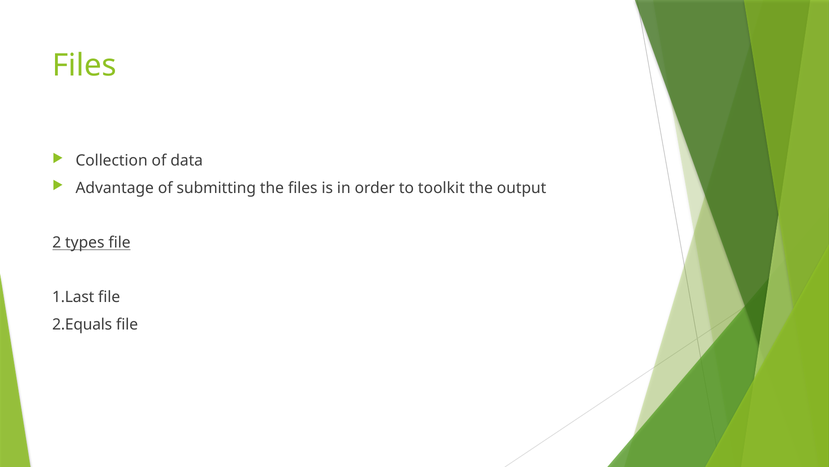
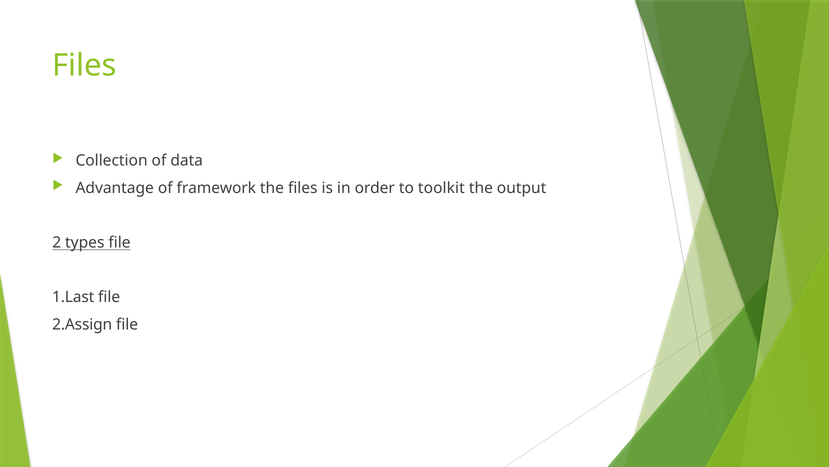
submitting: submitting -> framework (216, 188)
2.Equals: 2.Equals -> 2.Assign (82, 324)
